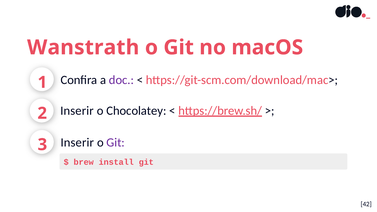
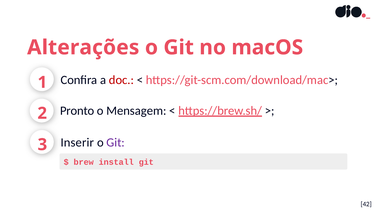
Wanstrath: Wanstrath -> Alterações (83, 47)
doc colour: purple -> red (121, 80)
Inserir: Inserir -> Pronto (77, 111)
Chocolatey: Chocolatey -> Mensagem (136, 111)
